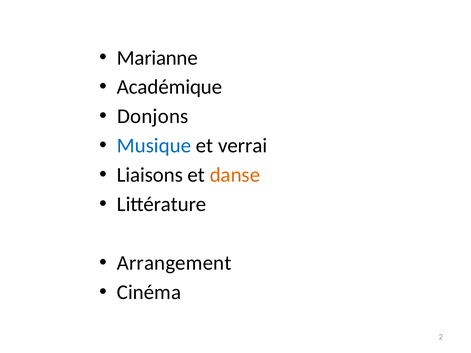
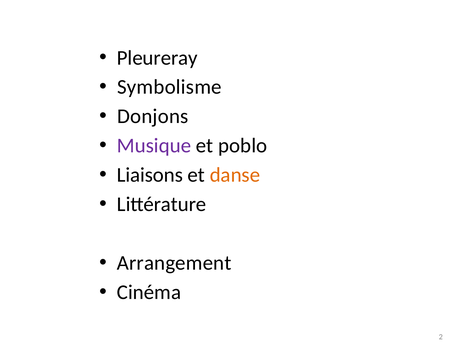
Marianne: Marianne -> Pleureray (157, 58)
Académique: Académique -> Symbolisme (169, 87)
Musique colour: blue -> purple (154, 146)
verrai: verrai -> poblo (243, 146)
